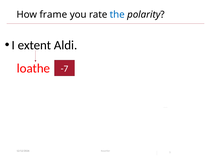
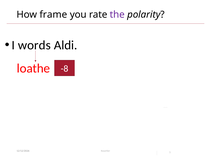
the colour: blue -> purple (117, 15)
extent: extent -> words (34, 45)
-7: -7 -> -8 (65, 69)
